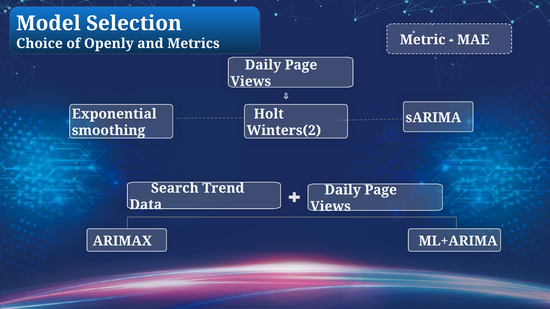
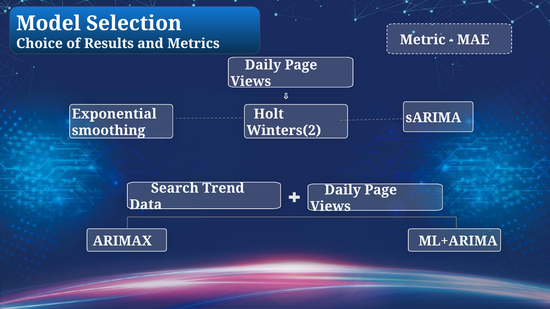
Openly: Openly -> Results (109, 44)
